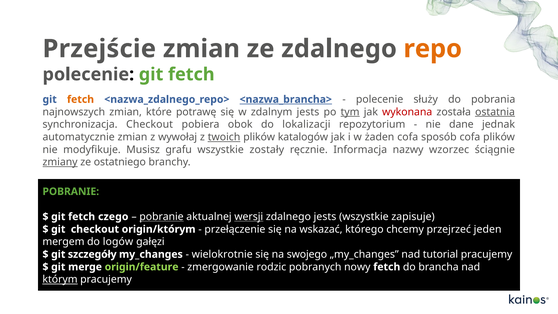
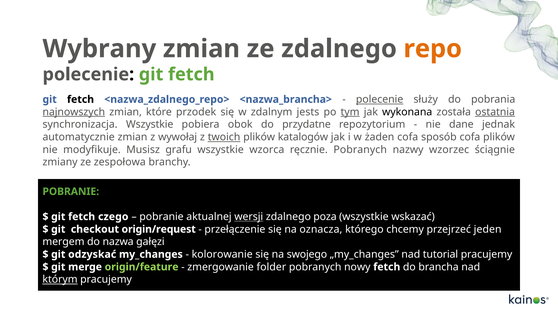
Przejście: Przejście -> Wybrany (99, 49)
fetch colour: orange -> black (81, 99)
<nazwa_brancha> underline: present -> none (286, 99)
polecenie underline: none -> present (380, 99)
najnowszych underline: none -> present (74, 112)
potrawę: potrawę -> przodek (196, 112)
wykonana colour: red -> black (407, 112)
synchronizacja Checkout: Checkout -> Wszystkie (150, 124)
lokalizacji: lokalizacji -> przydatne (306, 124)
zostały: zostały -> wzorca (267, 150)
ręcznie Informacja: Informacja -> Pobranych (360, 150)
zmiany underline: present -> none (60, 162)
ostatniego: ostatniego -> zespołowa (120, 162)
pobranie underline: present -> none (162, 217)
zdalnego jests: jests -> poza (325, 217)
zapisuje: zapisuje -> wskazać (413, 217)
origin/którym: origin/którym -> origin/request (159, 229)
wskazać: wskazać -> oznacza (321, 229)
logów: logów -> nazwa (118, 242)
szczegóły: szczegóły -> odzyskać (92, 254)
wielokrotnie: wielokrotnie -> kolorowanie (222, 254)
rodzic: rodzic -> folder (271, 267)
